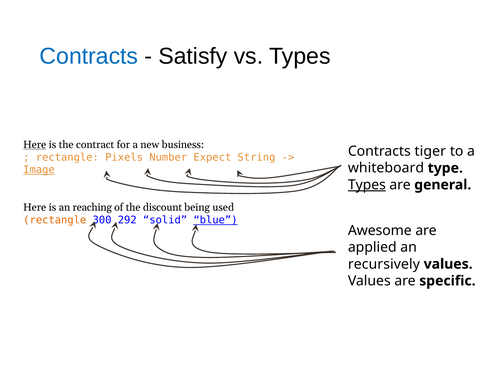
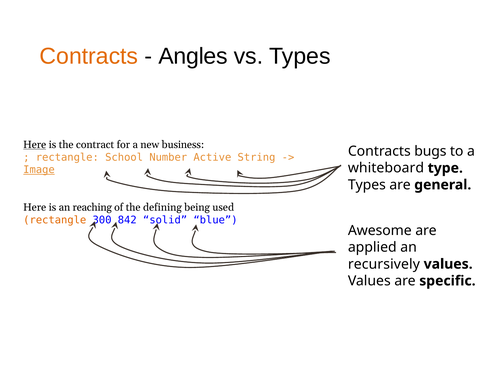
Contracts colour: blue -> orange (89, 56)
Satisfy: Satisfy -> Angles (193, 56)
tiger: tiger -> bugs (430, 151)
Pixels: Pixels -> School (124, 157)
Expect: Expect -> Active (212, 157)
Types underline: present -> none (367, 185)
discount: discount -> defining (162, 208)
292: 292 -> 842 (127, 220)
blue underline: present -> none (216, 220)
